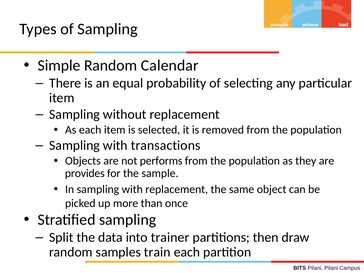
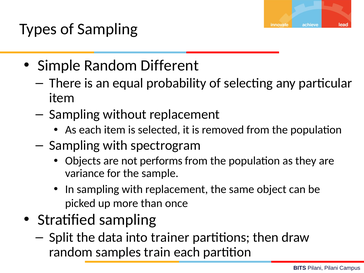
Calendar: Calendar -> Different (170, 65)
transactions: transactions -> spectrogram (166, 145)
provides: provides -> variance (85, 173)
